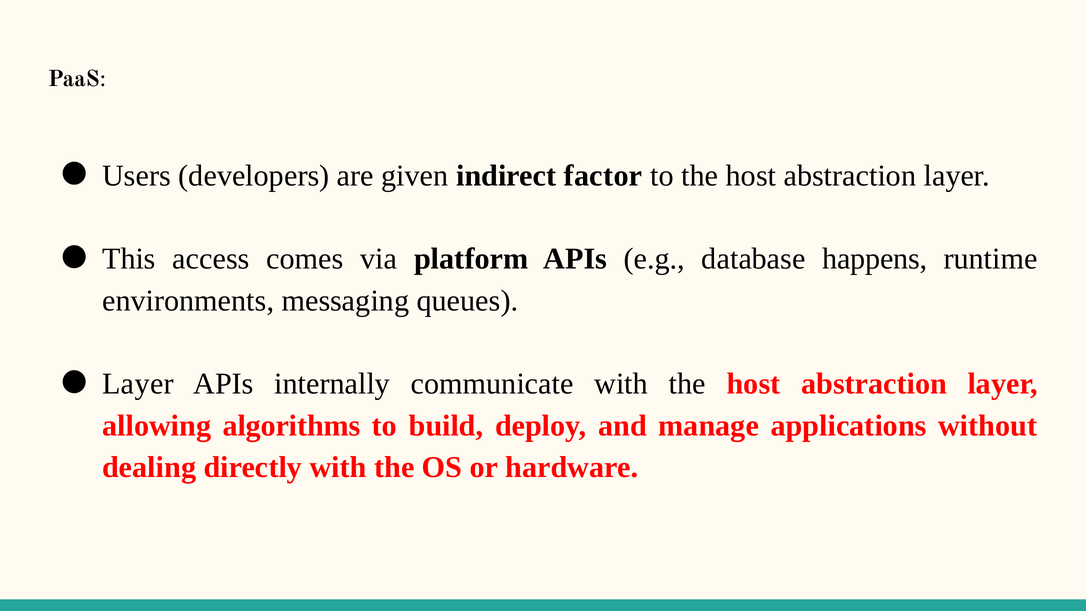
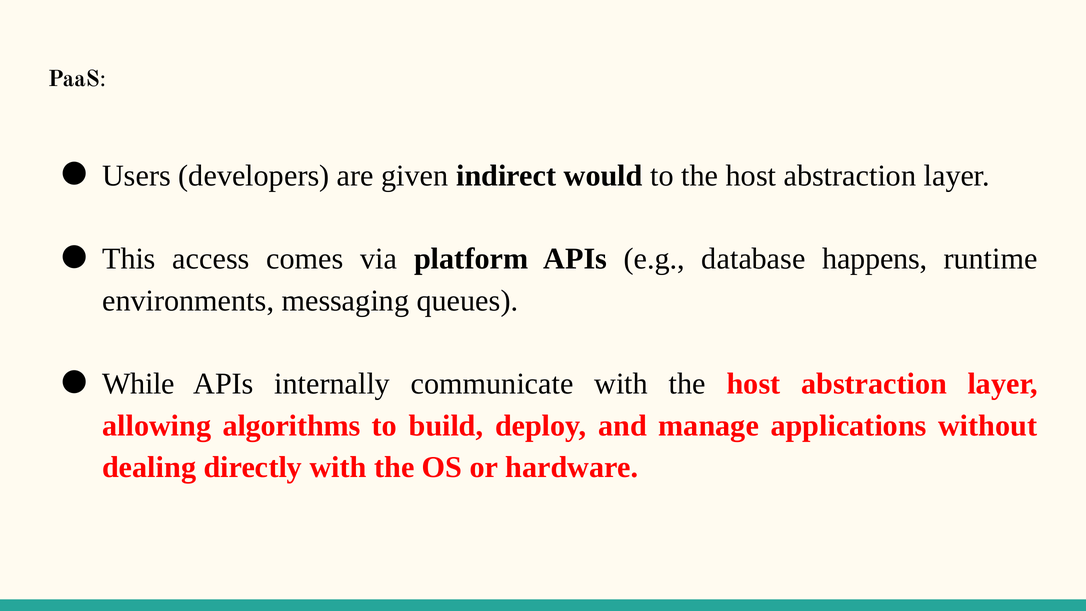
factor: factor -> would (603, 176)
Layer: Layer -> While (138, 384)
